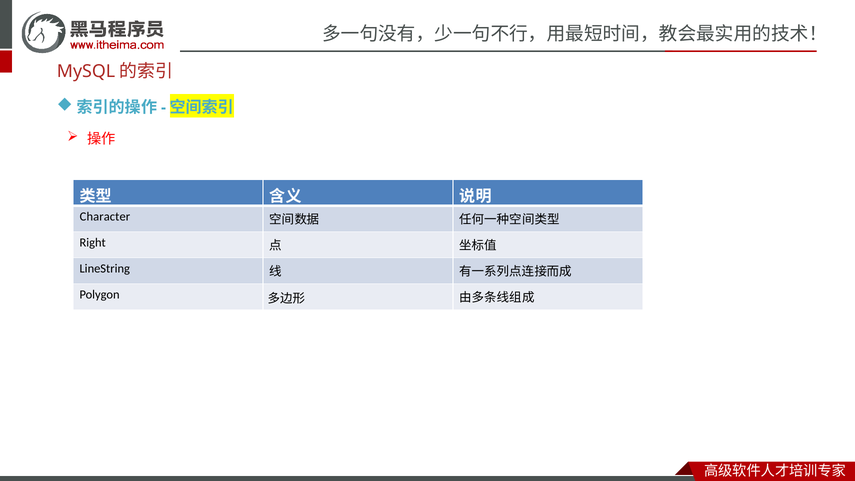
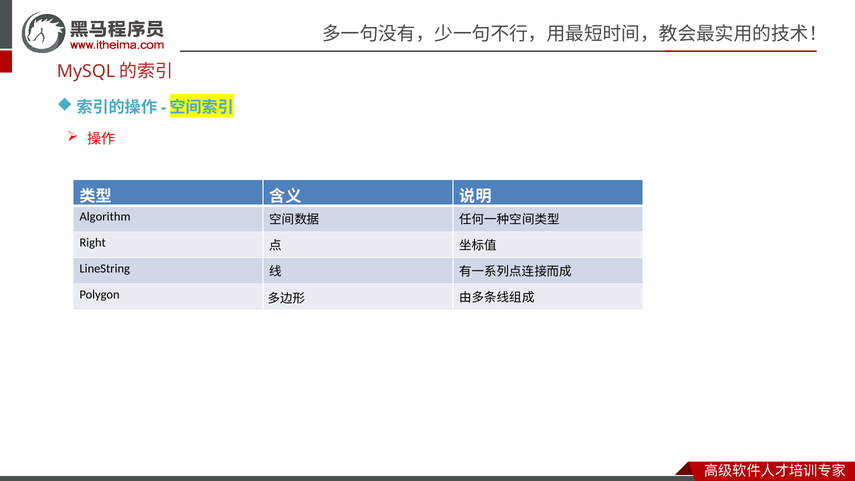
Character: Character -> Algorithm (105, 217)
